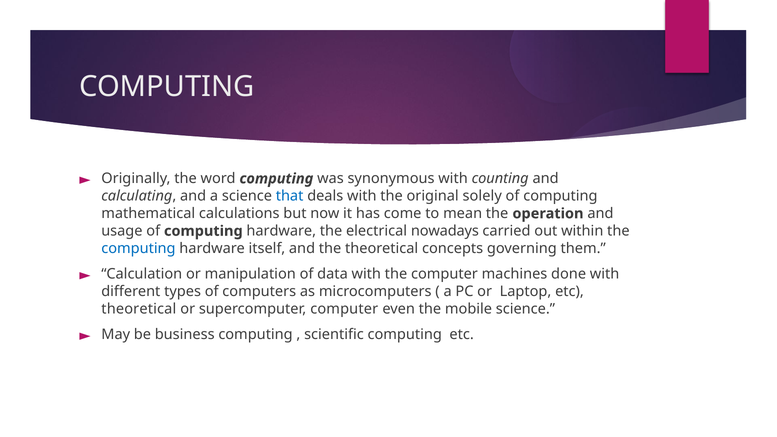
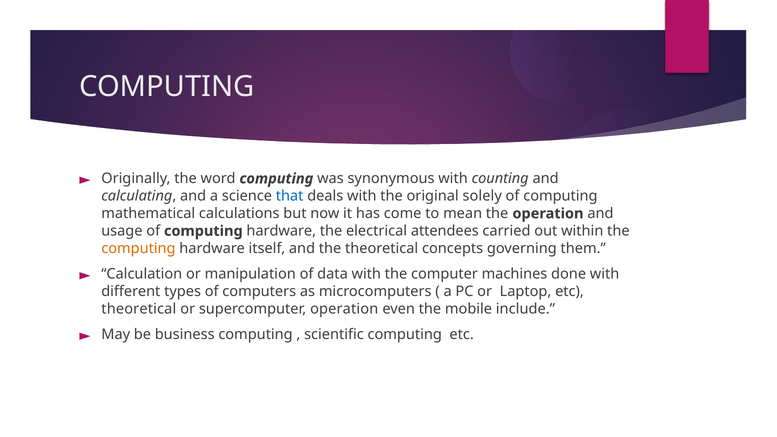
nowadays: nowadays -> attendees (445, 231)
computing colour: blue -> orange (138, 249)
supercomputer computer: computer -> operation (344, 309)
mobile science: science -> include (525, 309)
